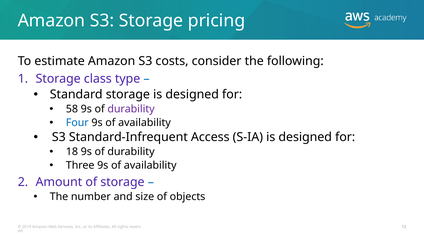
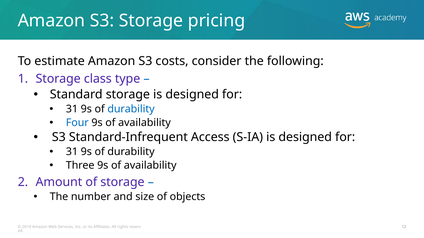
58: 58 -> 31 (72, 109)
durability colour: purple -> blue (131, 109)
18: 18 -> 31 (72, 152)
